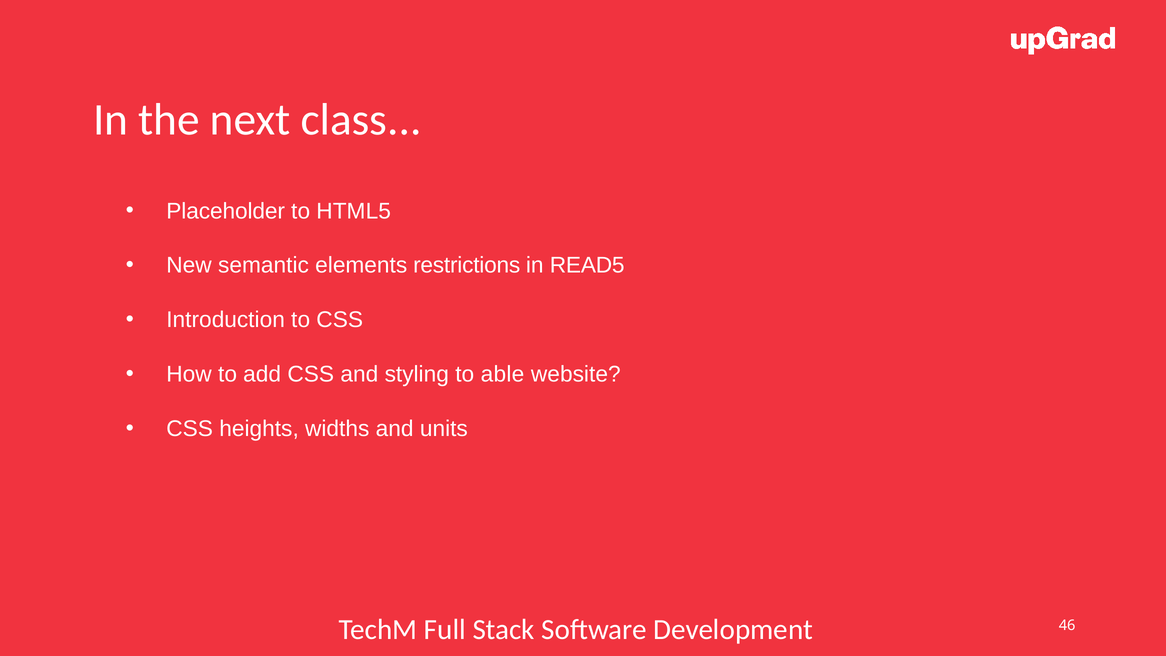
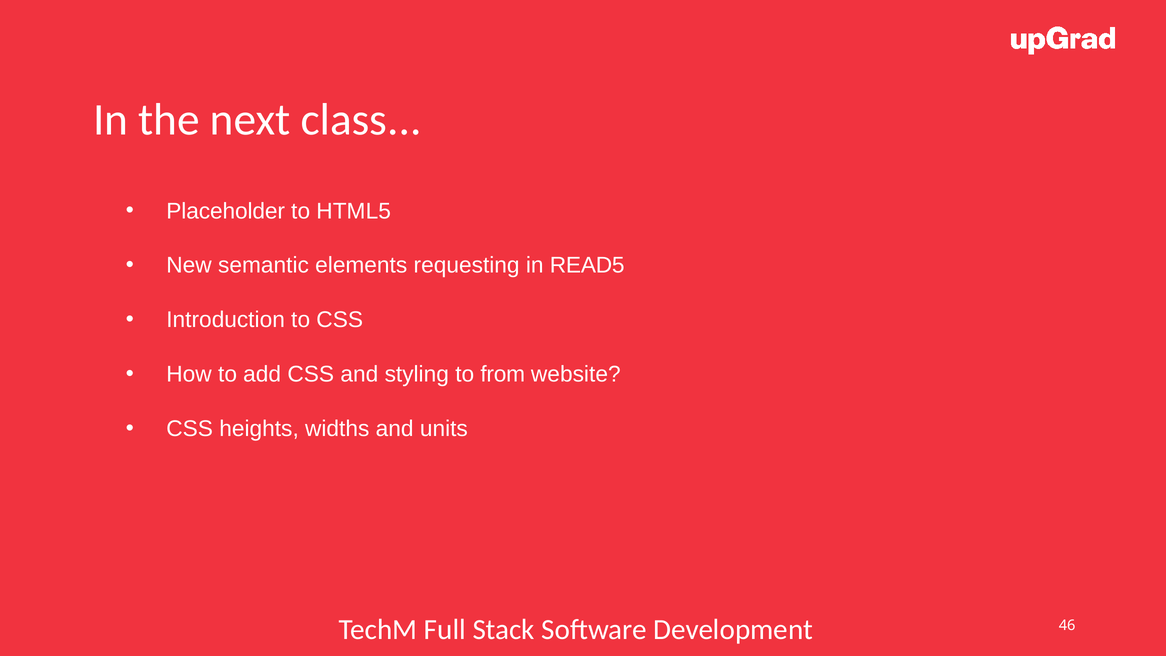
restrictions: restrictions -> requesting (467, 265)
able: able -> from (503, 374)
